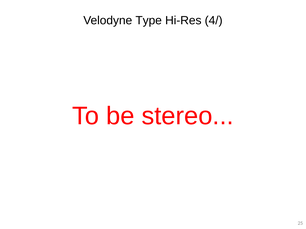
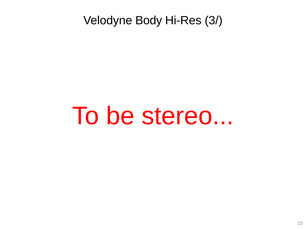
Type: Type -> Body (149, 20)
4/: 4/ -> 3/ (214, 20)
